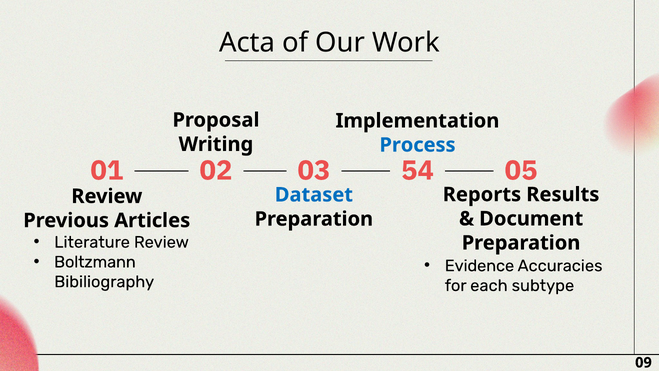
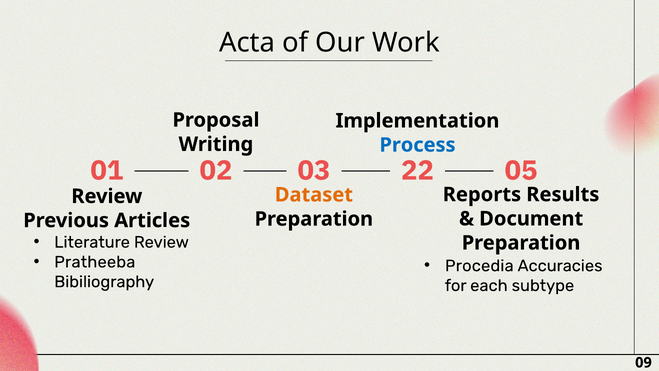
54: 54 -> 22 (417, 170)
Dataset colour: blue -> orange (314, 195)
Boltzmann: Boltzmann -> Pratheeba (95, 262)
Evidence: Evidence -> Procedia (479, 266)
